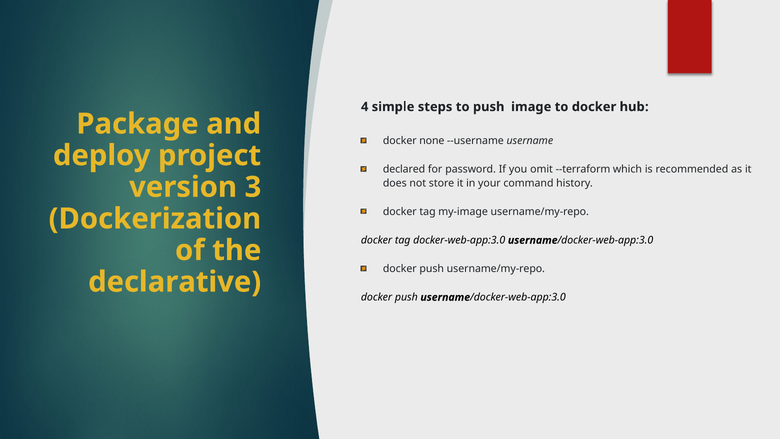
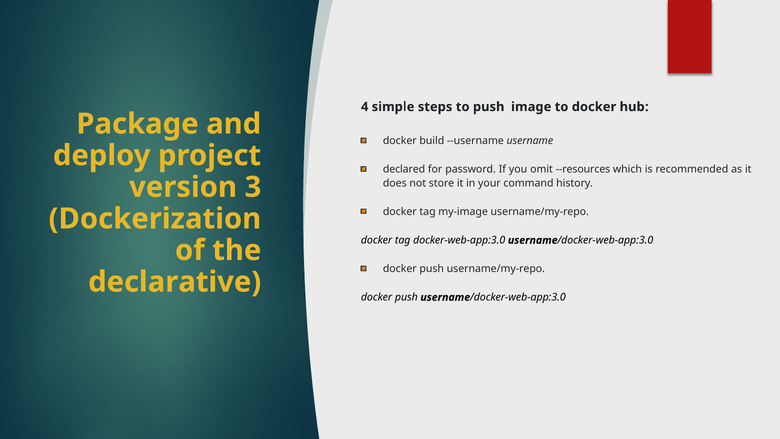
none: none -> build (432, 141)
--terraform: --terraform -> --resources (583, 169)
